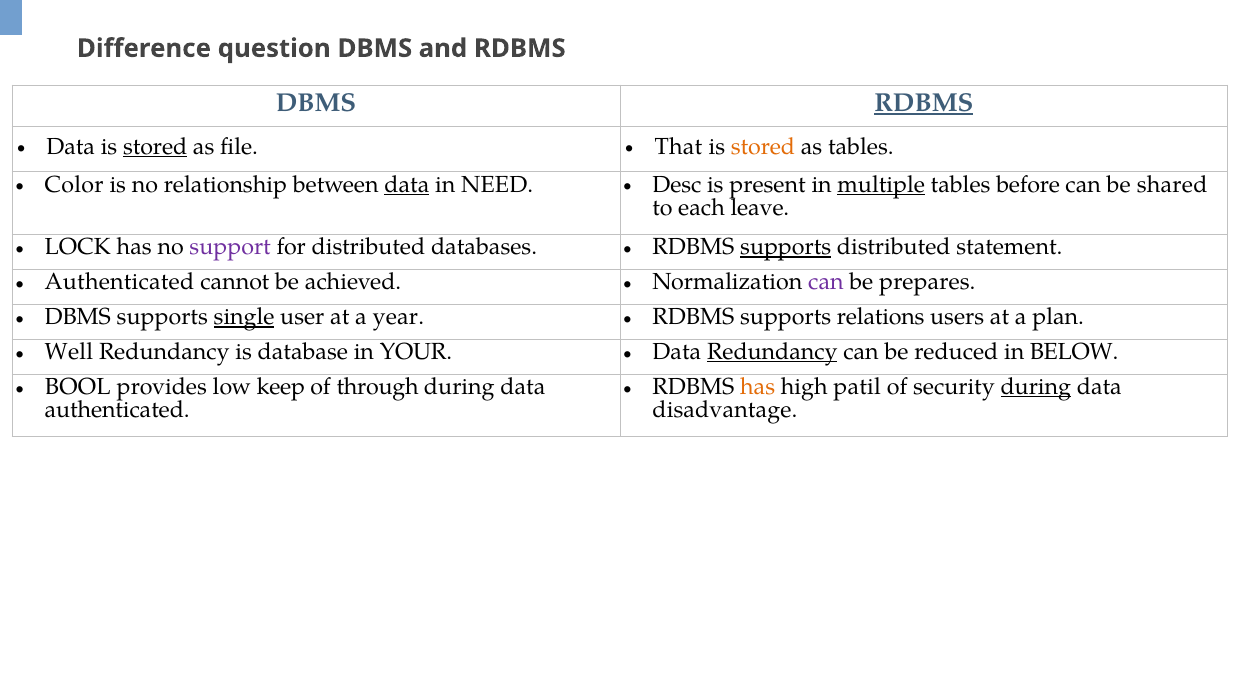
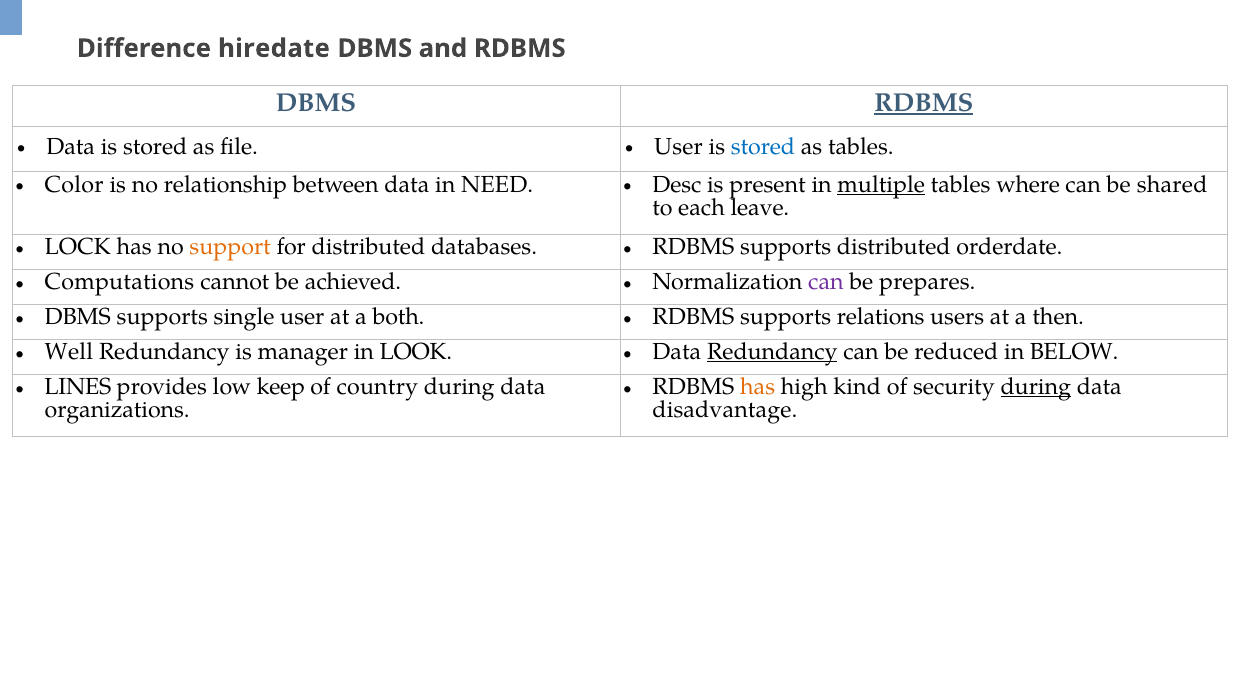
question: question -> hiredate (274, 48)
stored underline: present -> none (155, 147)
That: That -> User (678, 147)
stored colour: orange -> blue (763, 147)
data underline: present -> none (407, 185)
before: before -> where (1028, 185)
support colour: purple -> orange (230, 247)
supports underline: present -> none (786, 247)
statement: statement -> orderdate (1009, 247)
Authenticated: Authenticated -> Computations (119, 282)
single underline: present -> none (244, 317)
year: year -> both (399, 317)
plan: plan -> then (1058, 317)
database: database -> manager (303, 352)
YOUR: YOUR -> LOOK (416, 352)
BOOL: BOOL -> LINES (78, 387)
through: through -> country (377, 387)
patil: patil -> kind (857, 387)
authenticated: authenticated -> organizations (117, 410)
